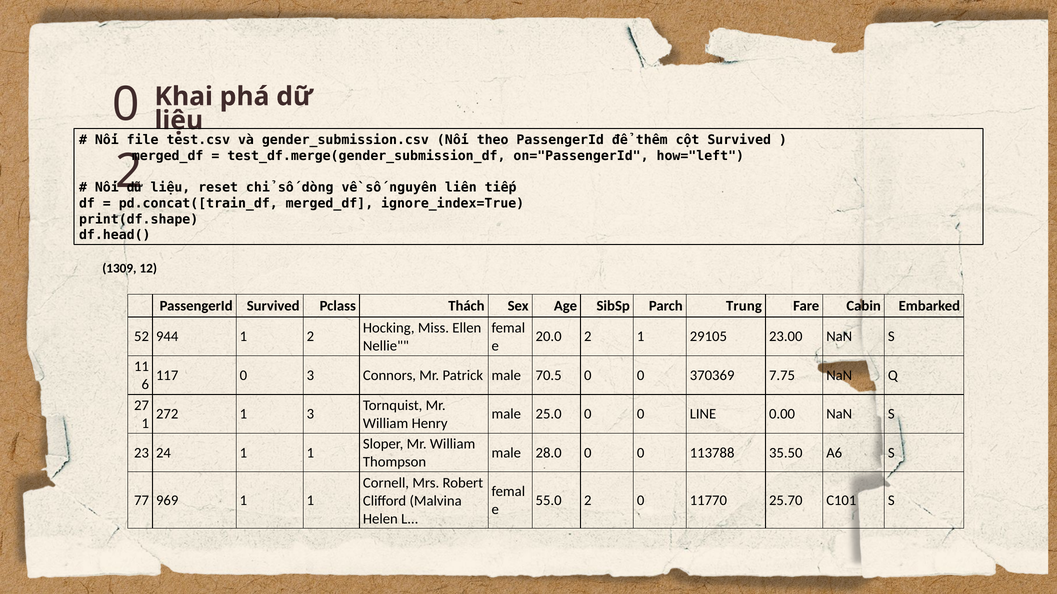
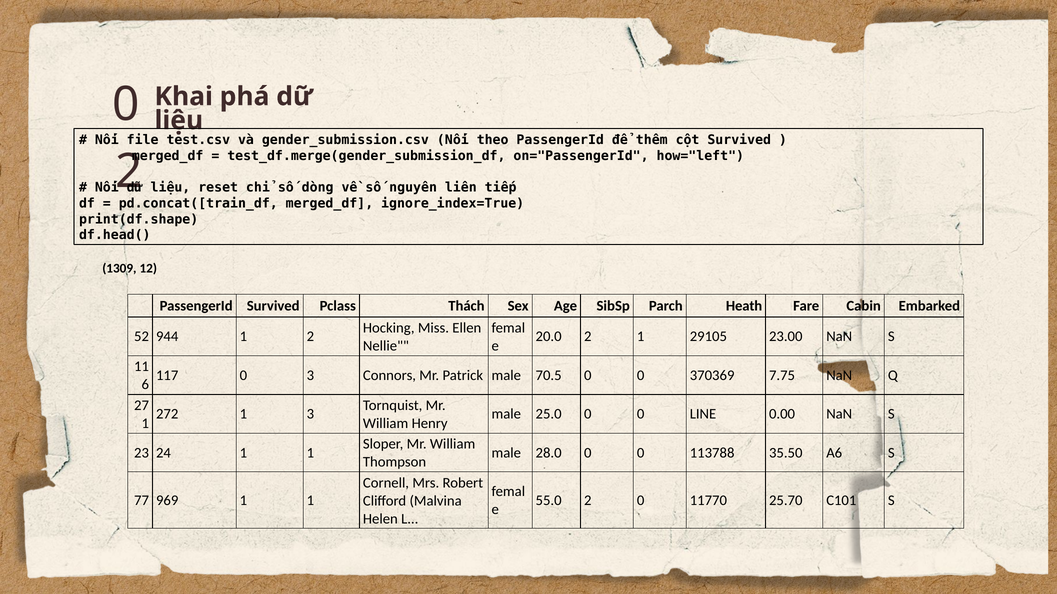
Trung: Trung -> Heath (744, 306)
